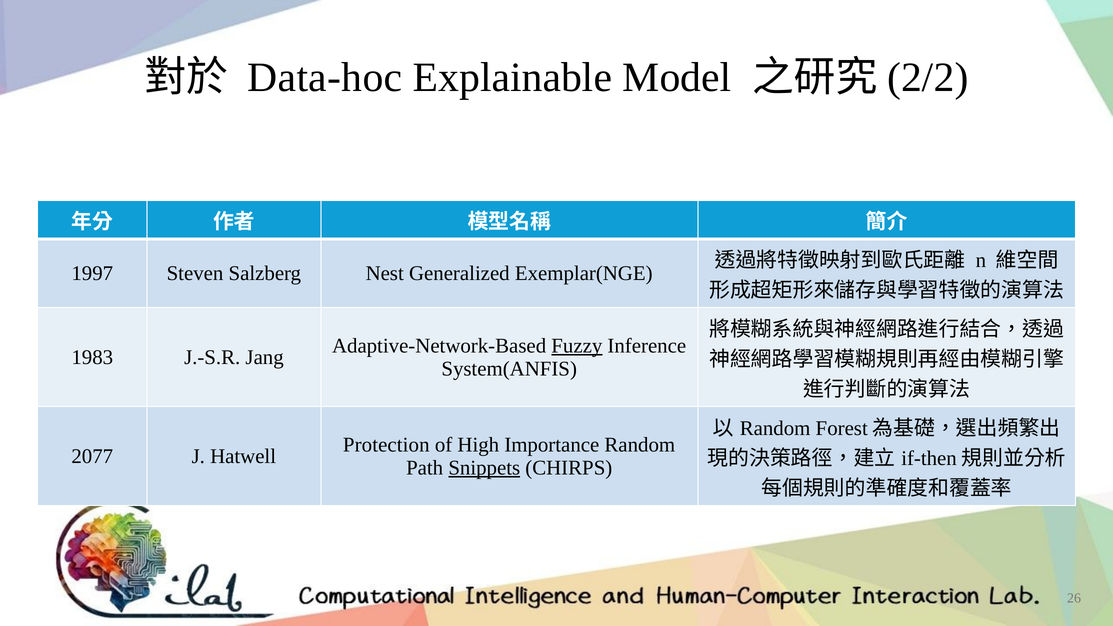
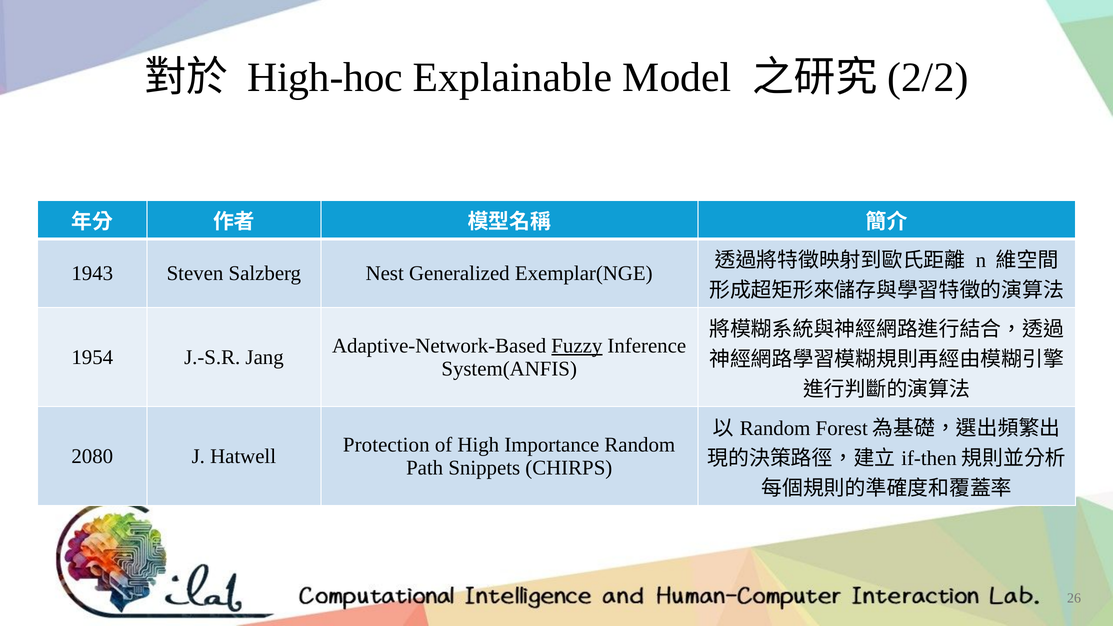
Data-hoc: Data-hoc -> High-hoc (325, 78)
1997: 1997 -> 1943 (92, 274)
1983: 1983 -> 1954 (92, 357)
2077: 2077 -> 2080 (92, 456)
Snippets underline: present -> none (484, 468)
